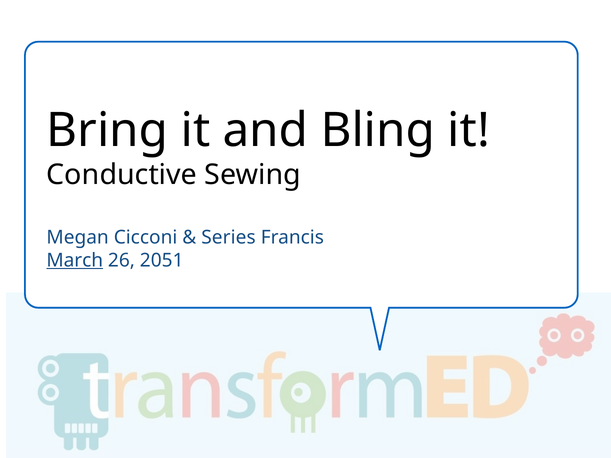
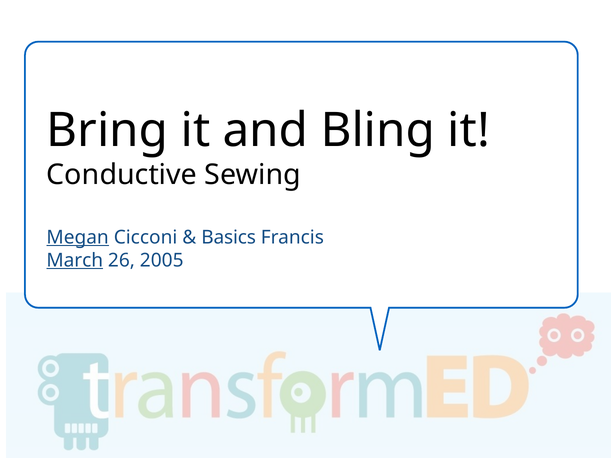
Megan underline: none -> present (78, 237)
Series: Series -> Basics (229, 237)
2051: 2051 -> 2005 (162, 260)
